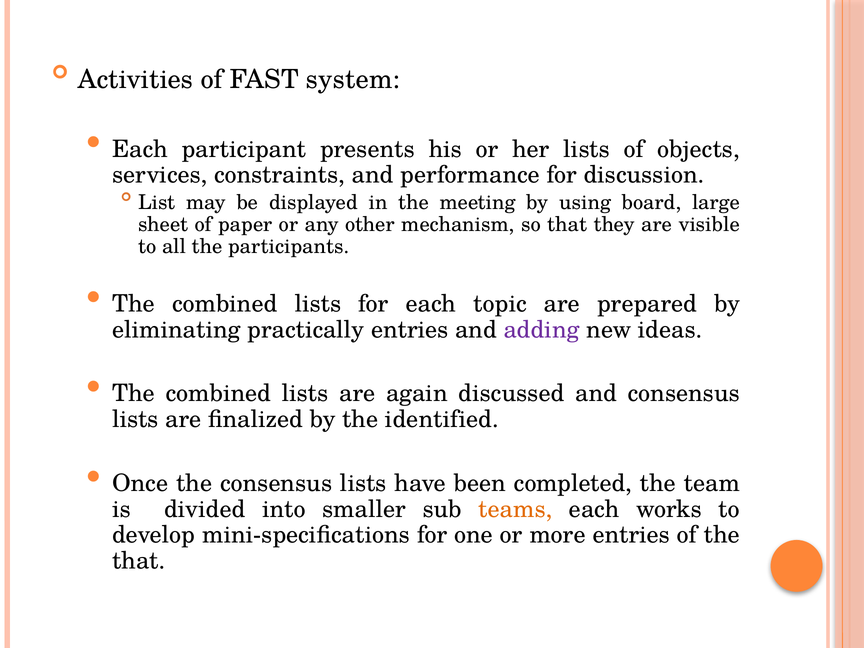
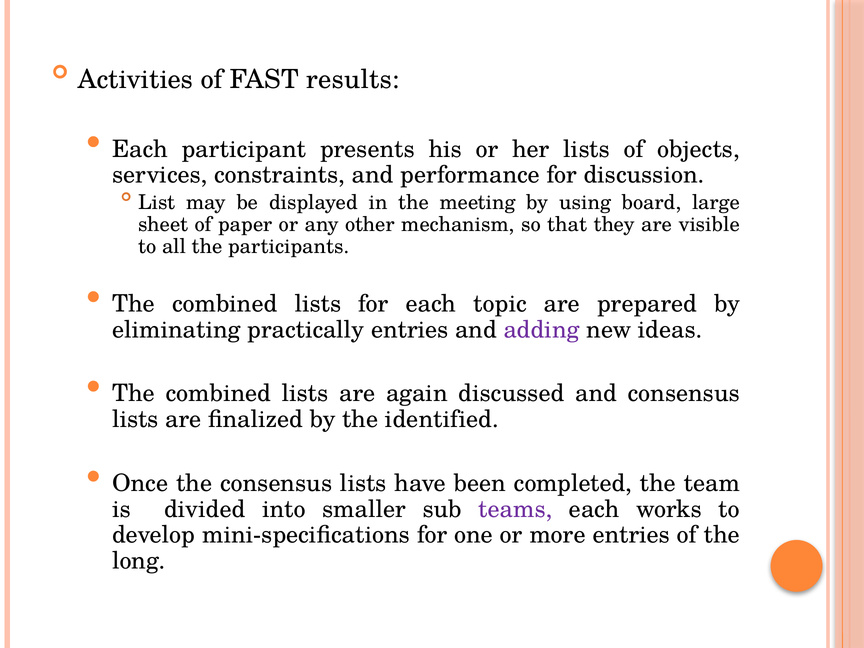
system: system -> results (353, 80)
teams colour: orange -> purple (515, 509)
that: that -> long (139, 561)
